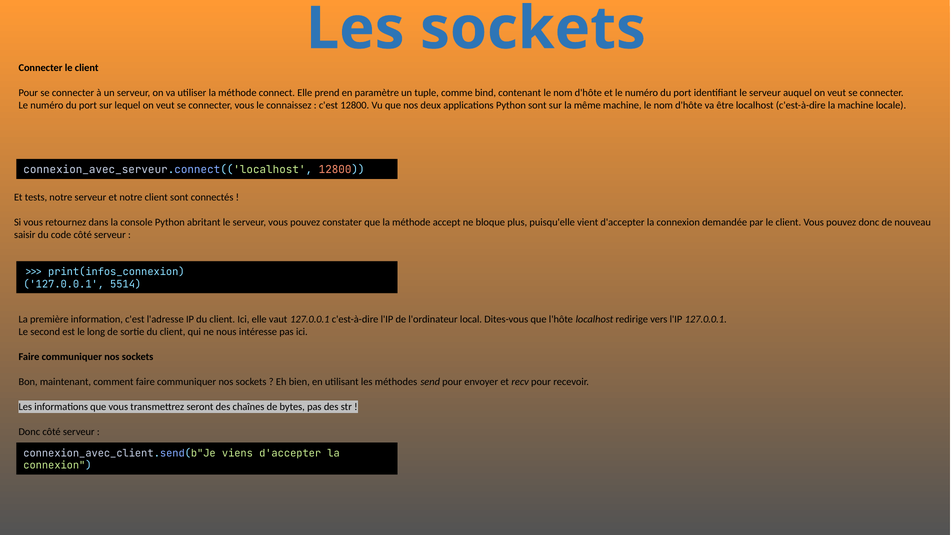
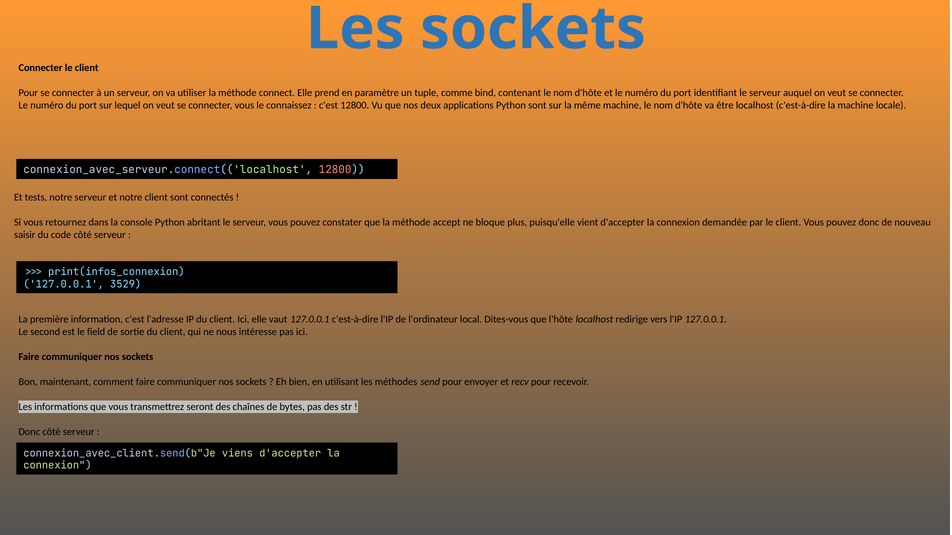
5514: 5514 -> 3529 (126, 284)
long: long -> field (96, 332)
